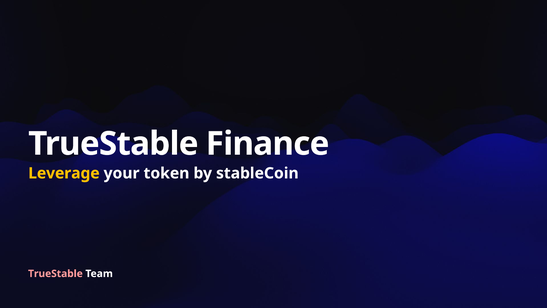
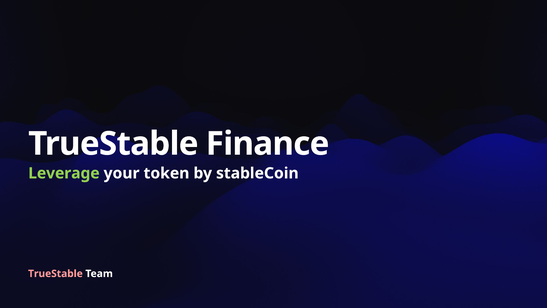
Leverage colour: yellow -> light green (64, 173)
